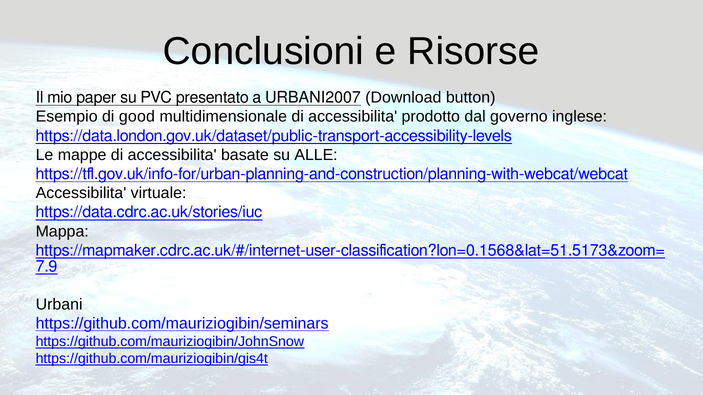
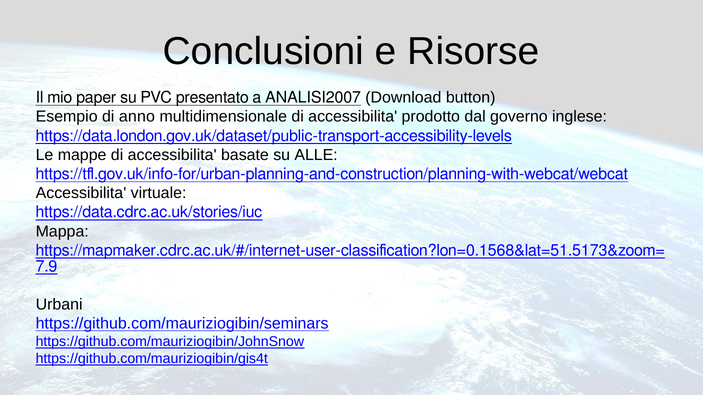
URBANI2007: URBANI2007 -> ANALISI2007 (313, 98)
good: good -> anno (137, 117)
